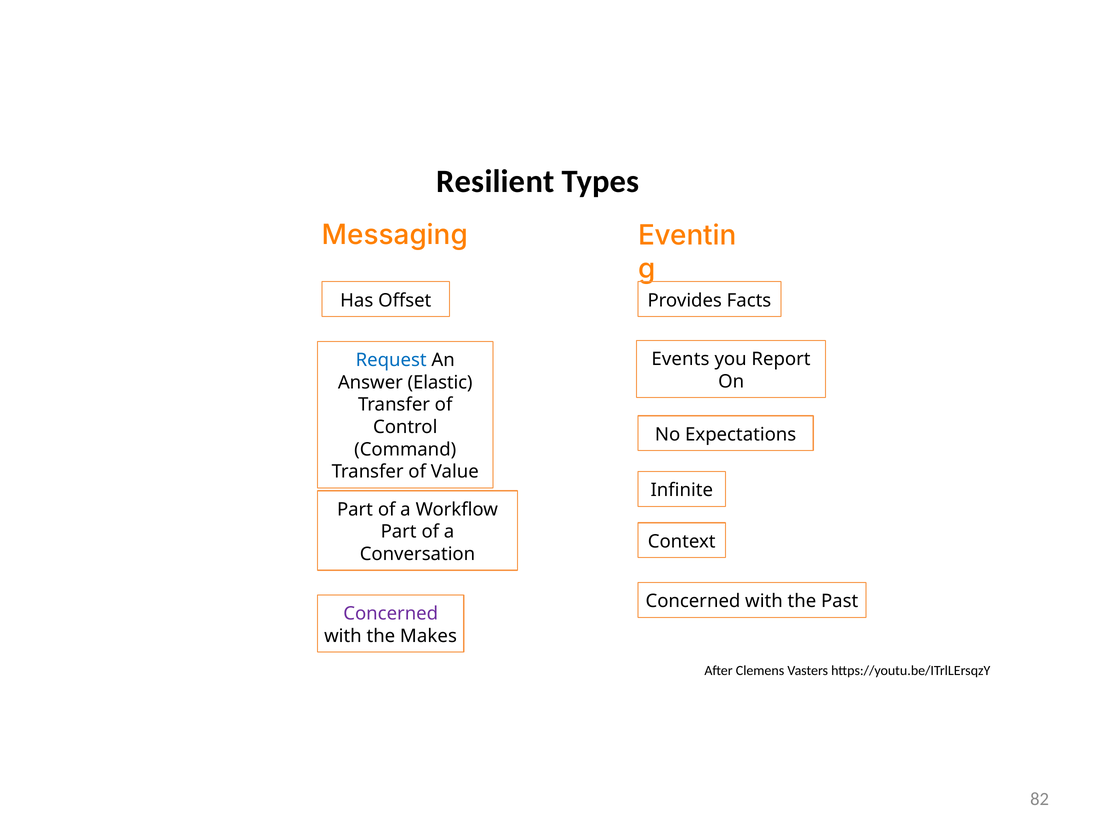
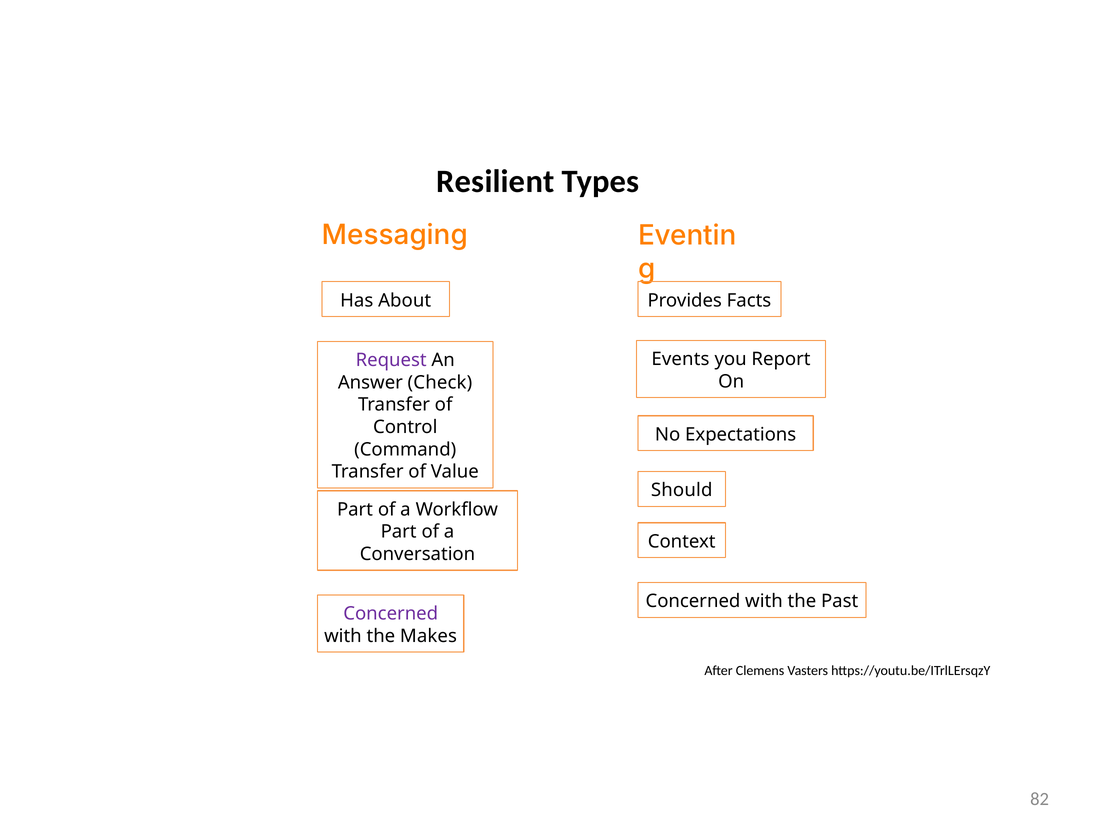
Offset: Offset -> About (405, 300)
Request colour: blue -> purple (391, 360)
Elastic: Elastic -> Check (440, 383)
Infinite: Infinite -> Should (682, 490)
